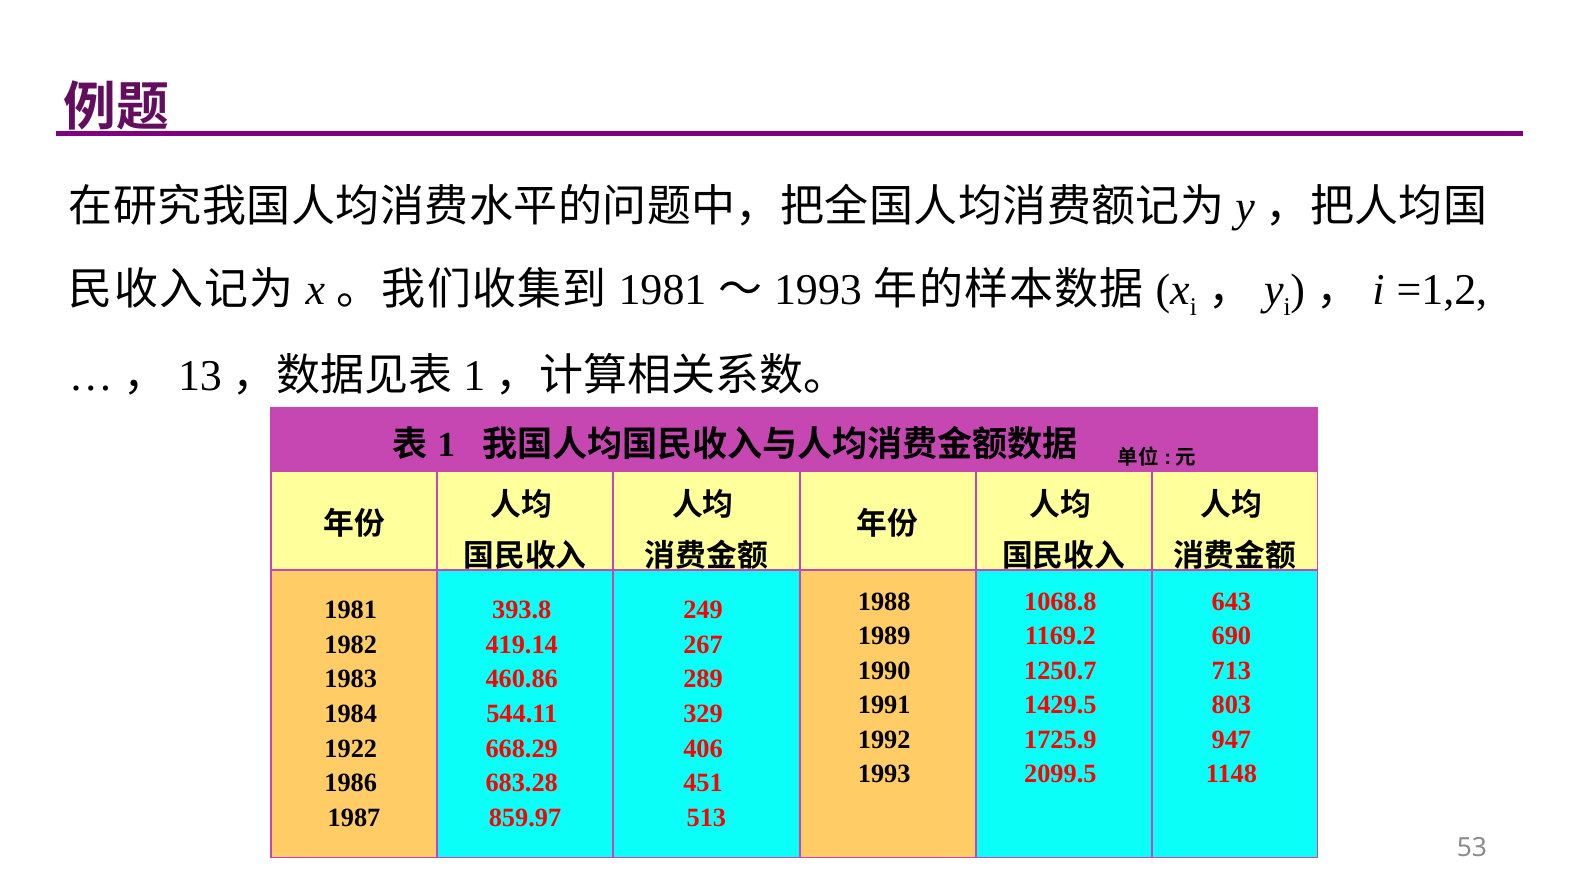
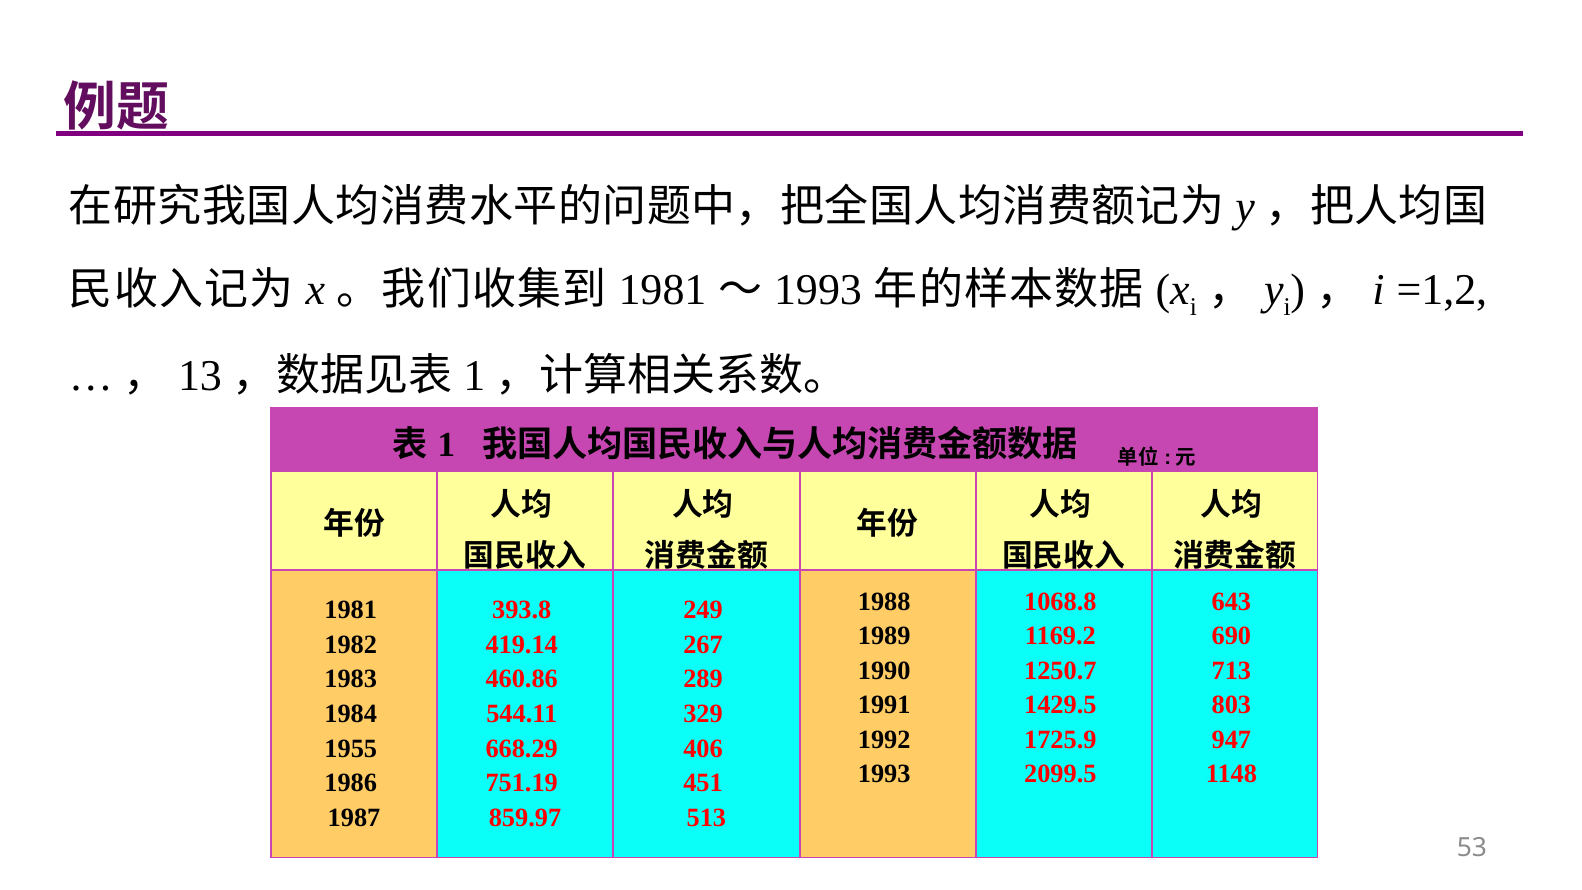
1922: 1922 -> 1955 (351, 748)
683.28: 683.28 -> 751.19 (522, 783)
